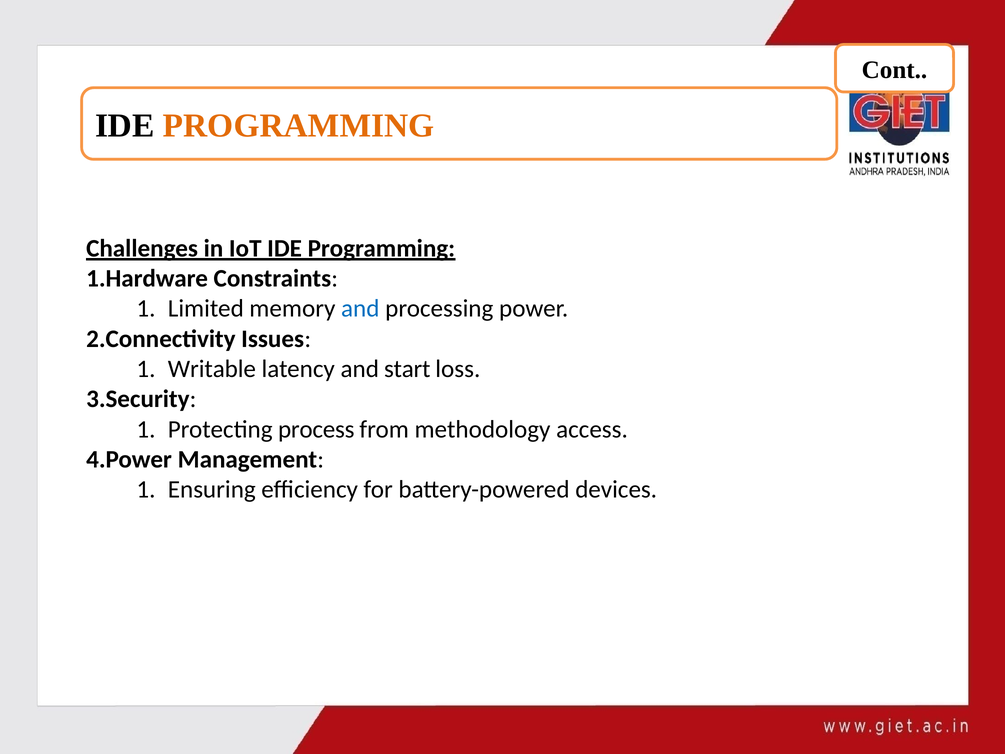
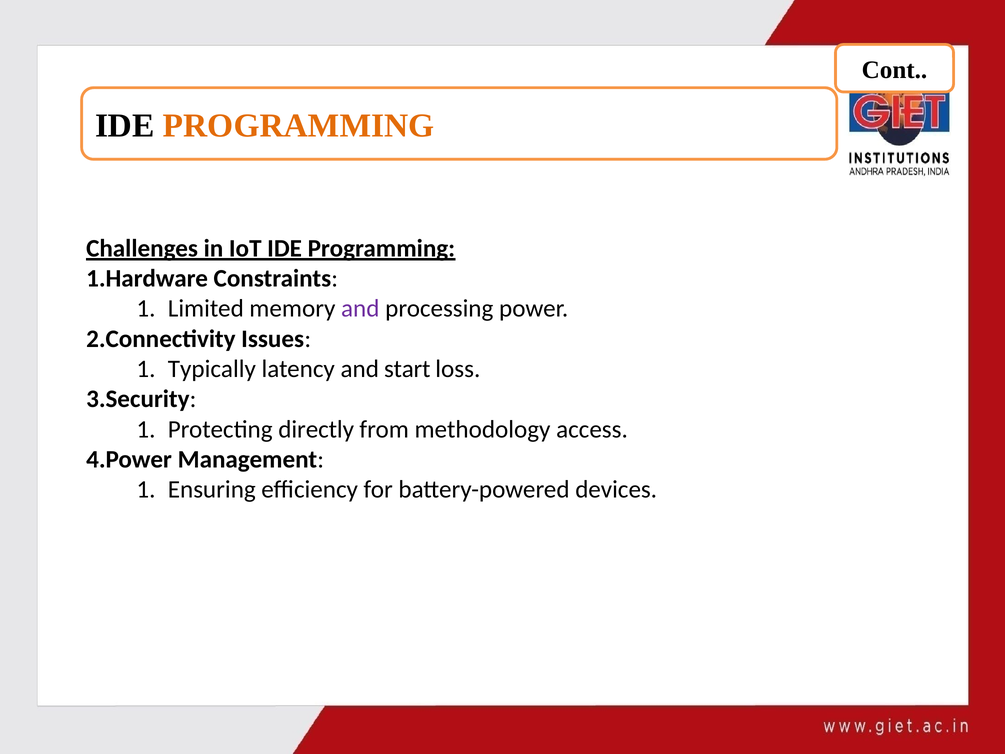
and colour: blue -> purple (360, 309)
Writable: Writable -> Typically (212, 369)
process: process -> directly (316, 429)
